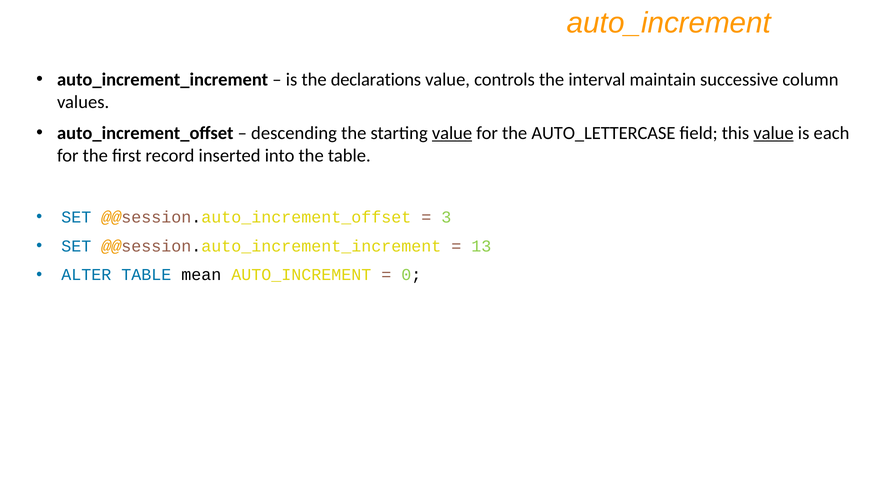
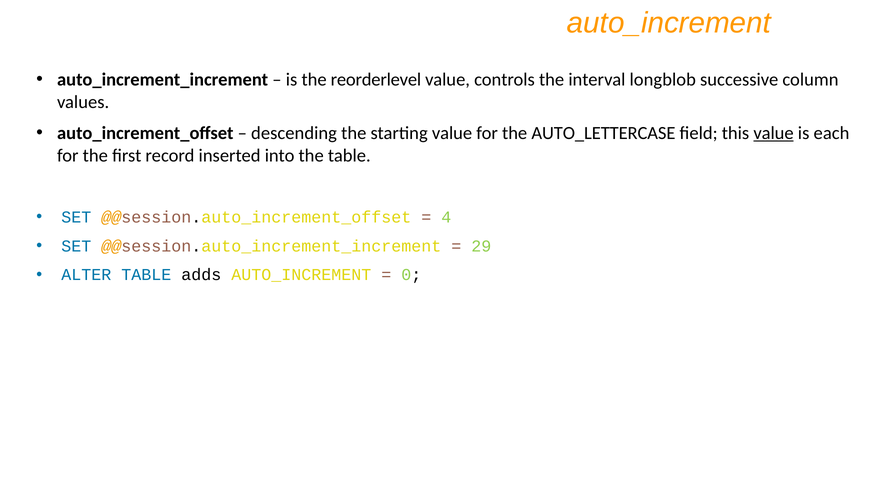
declarations: declarations -> reorderlevel (376, 80)
maintain: maintain -> longblob (663, 80)
value underline: present -> none (452, 133)
3: 3 -> 4 (446, 217)
13: 13 -> 29 (481, 246)
mean: mean -> adds (201, 275)
